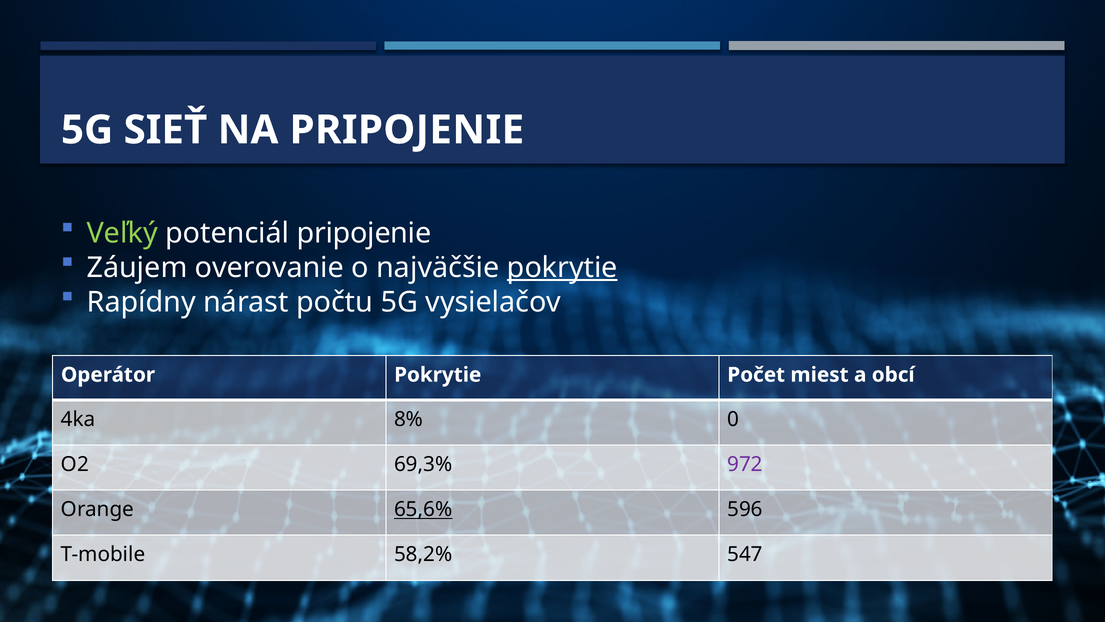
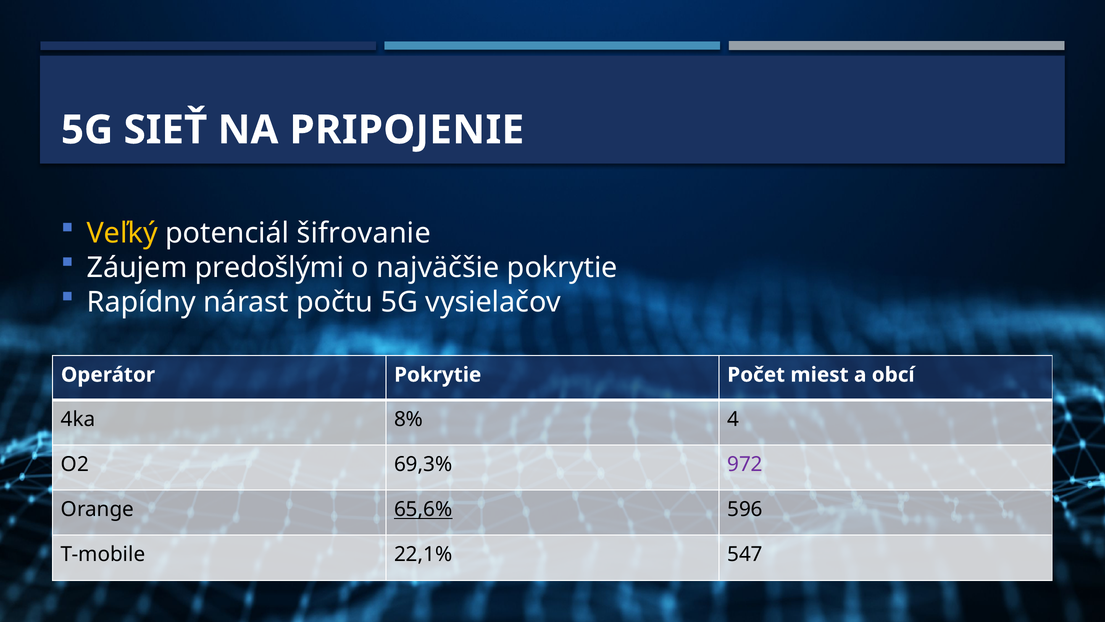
Veľký colour: light green -> yellow (122, 233)
potenciál pripojenie: pripojenie -> šifrovanie (364, 233)
overovanie: overovanie -> predošlými (269, 267)
pokrytie underline: present -> none (562, 267)
0: 0 -> 4 (733, 419)
58,2%: 58,2% -> 22,1% (423, 554)
